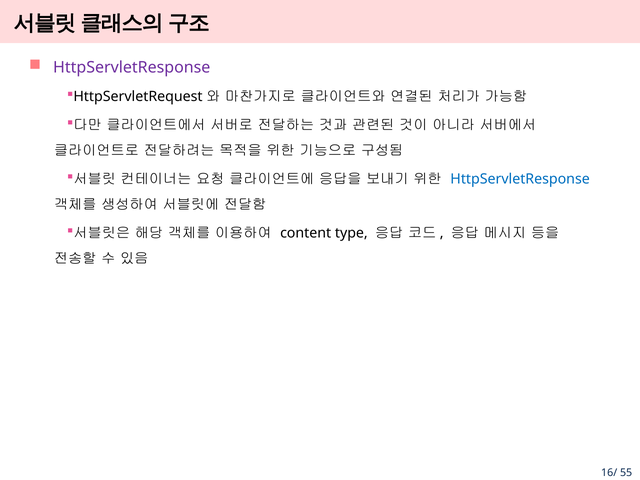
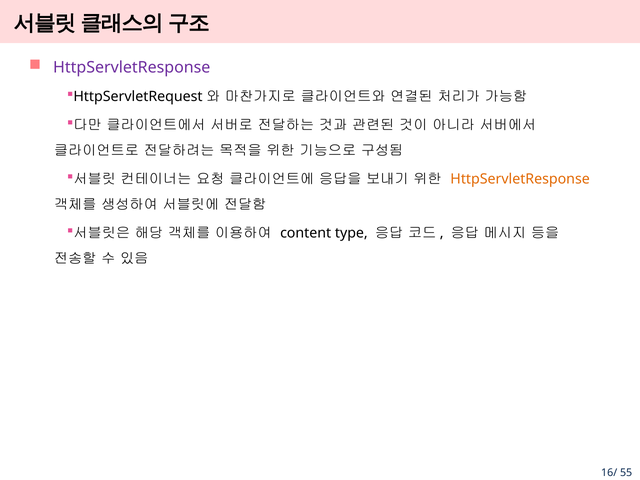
HttpServletResponse colour: blue -> orange (520, 179)
